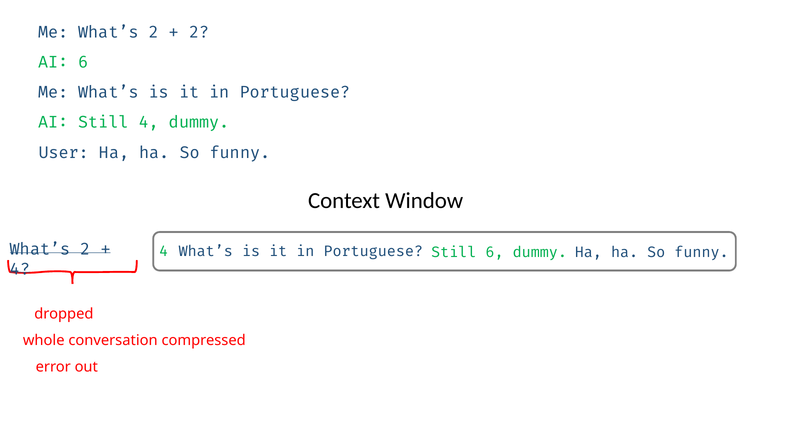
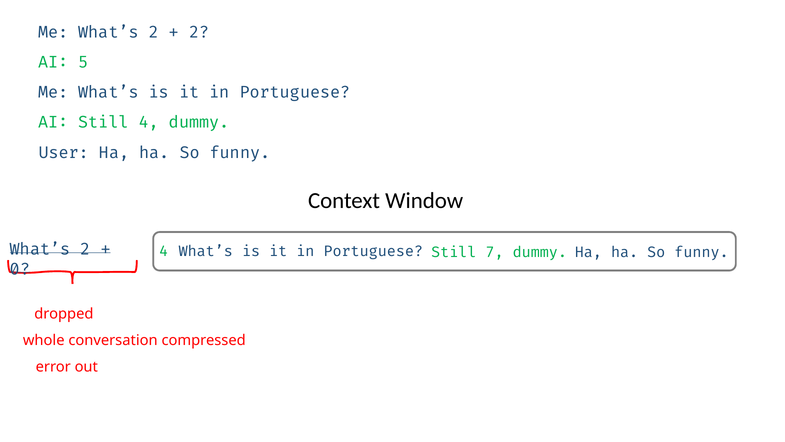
AI 6: 6 -> 5 (83, 62)
Still 6: 6 -> 7 (495, 252)
4: 4 -> 0 (20, 269)
